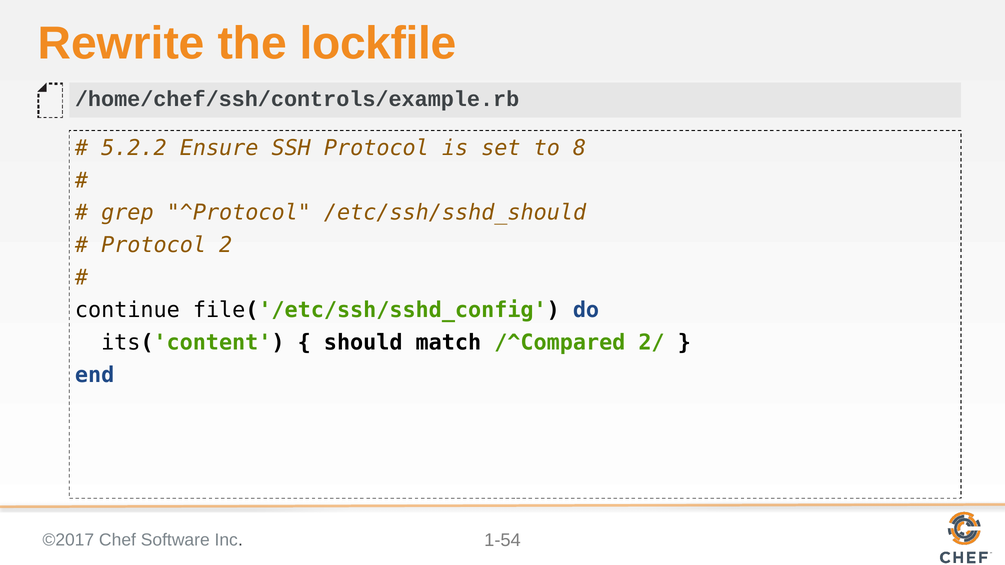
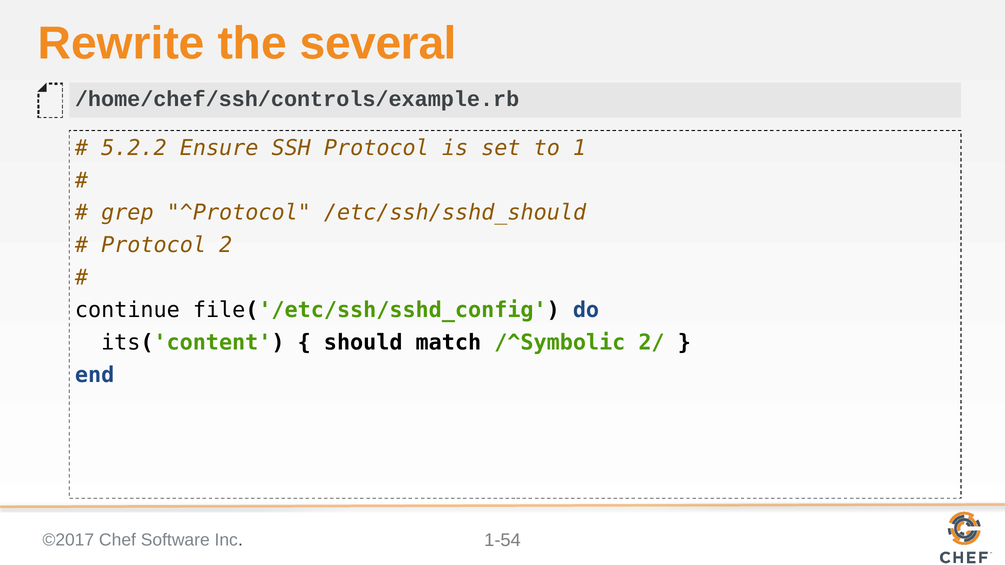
lockfile: lockfile -> several (378, 44)
8: 8 -> 1 (580, 148)
/^Compared: /^Compared -> /^Symbolic (560, 343)
